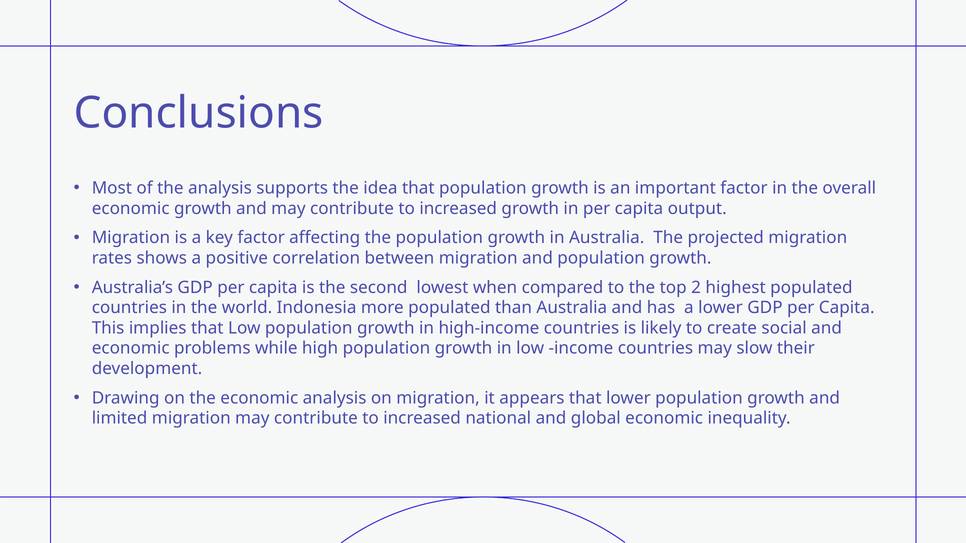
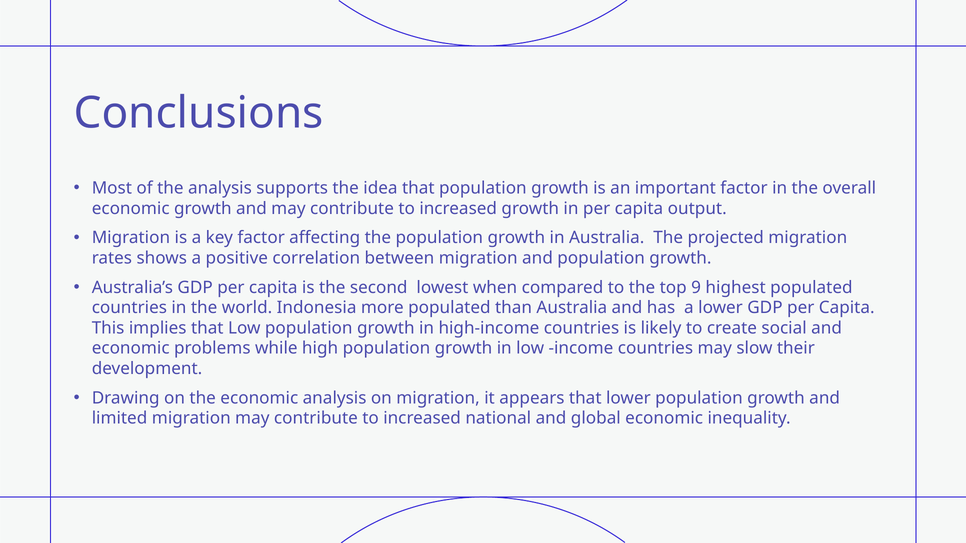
2: 2 -> 9 (696, 288)
